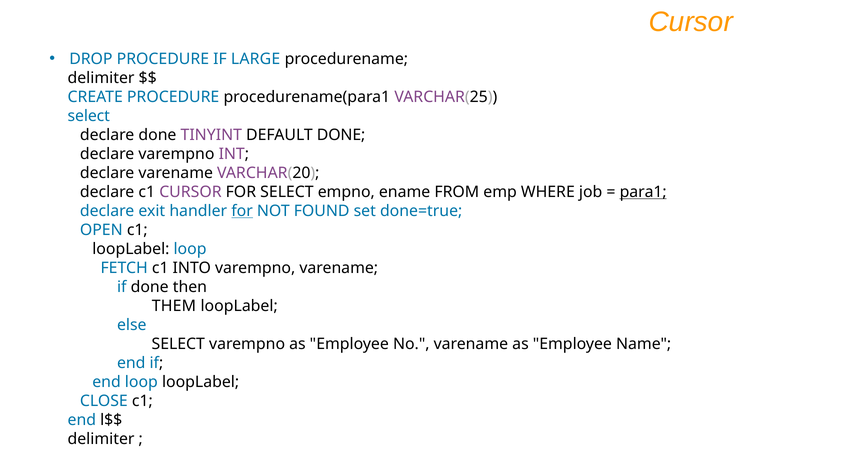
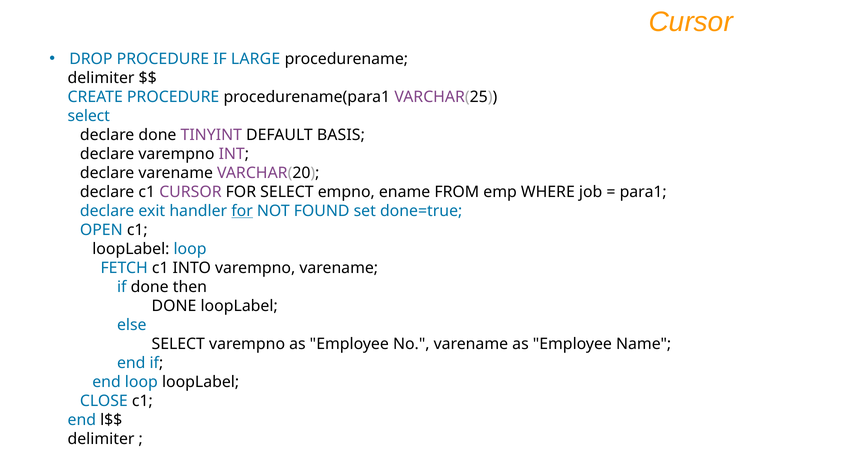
DEFAULT DONE: DONE -> BASIS (341, 135)
para1 underline: present -> none (643, 192)
THEM: THEM -> DONE (174, 306)
